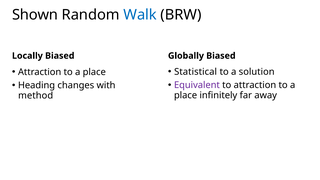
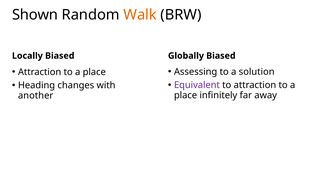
Walk colour: blue -> orange (140, 15)
Statistical: Statistical -> Assessing (196, 72)
method: method -> another (36, 95)
